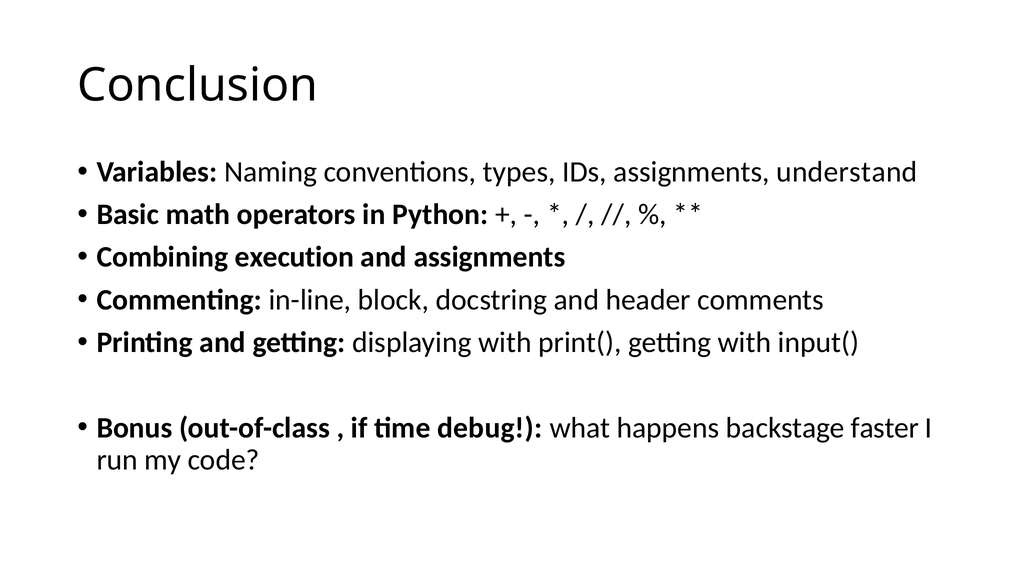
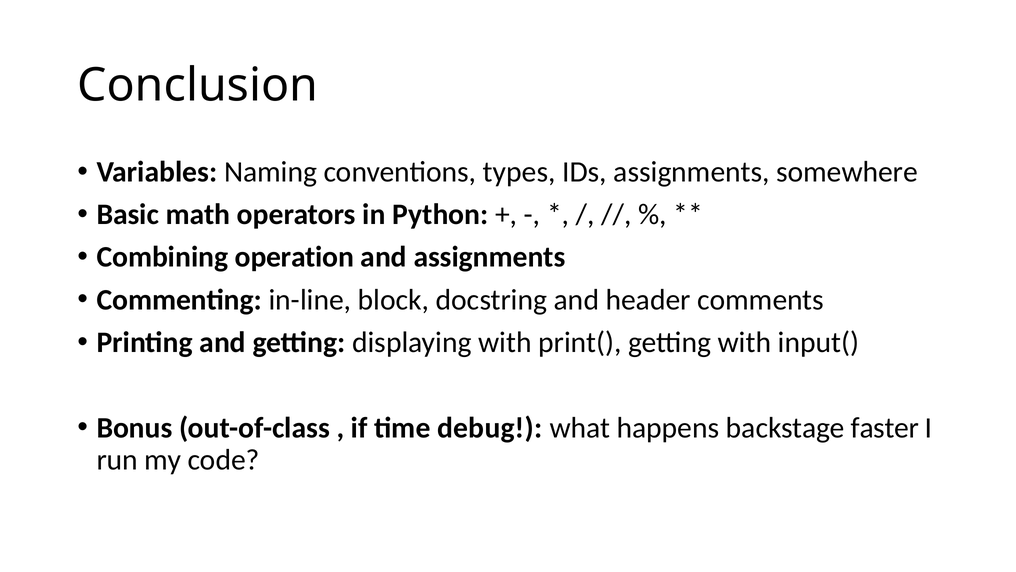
understand: understand -> somewhere (847, 172)
execution: execution -> operation (294, 257)
